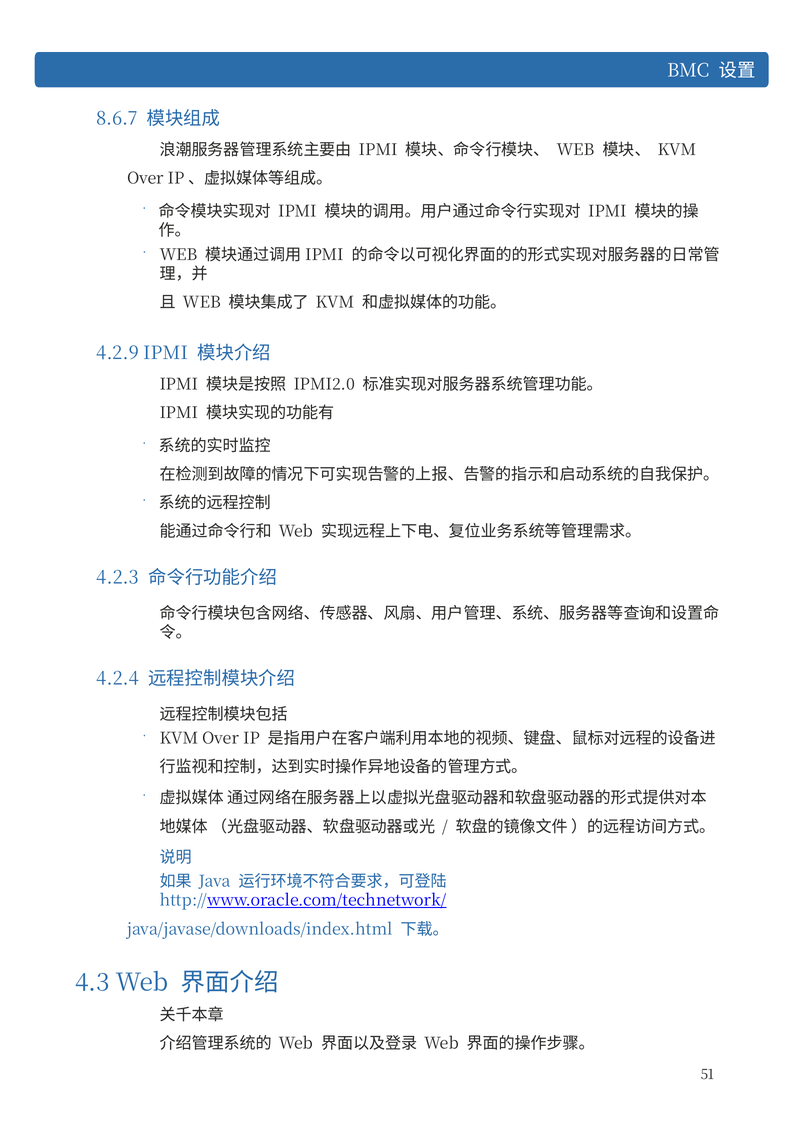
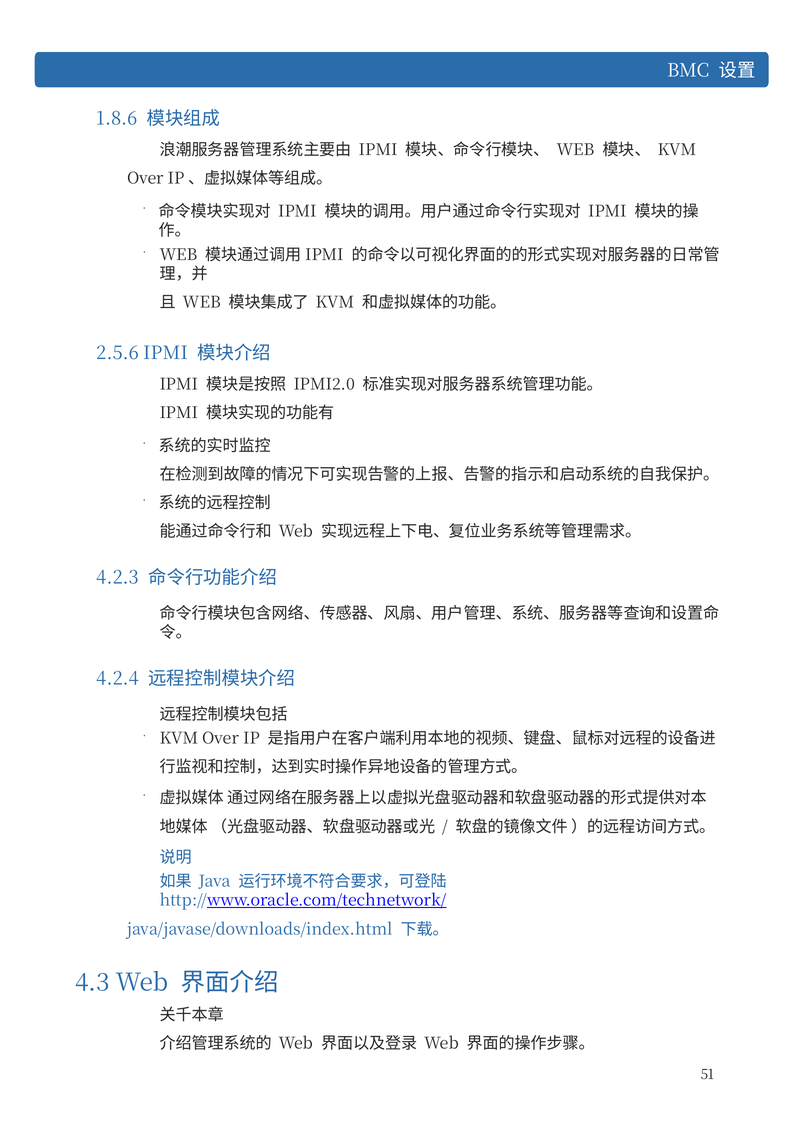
8.6.7: 8.6.7 -> 1.8.6 (117, 119)
4.2.9: 4.2.9 -> 2.5.6 (118, 353)
